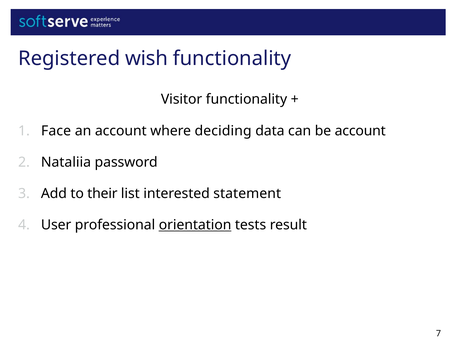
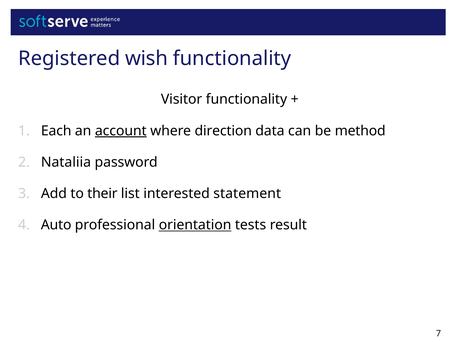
Face: Face -> Each (56, 131)
account underline: none -> present (121, 131)
deciding: deciding -> direction (223, 131)
be account: account -> method (360, 131)
User: User -> Auto (56, 225)
